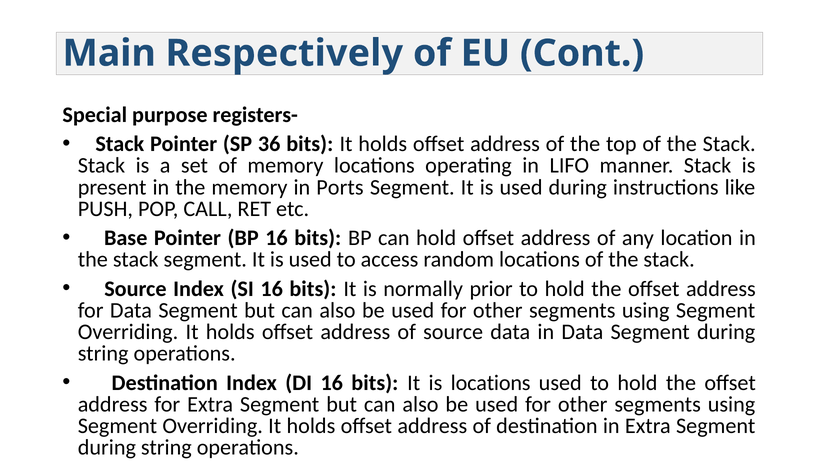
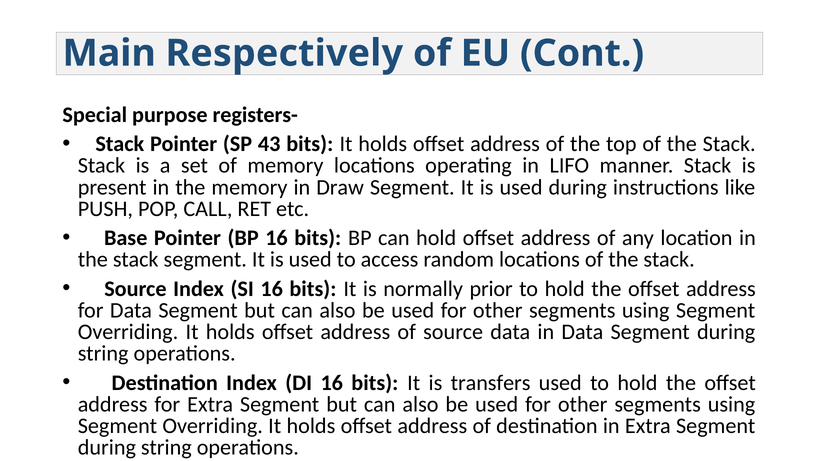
36: 36 -> 43 (269, 144)
Ports: Ports -> Draw (340, 187)
is locations: locations -> transfers (491, 382)
